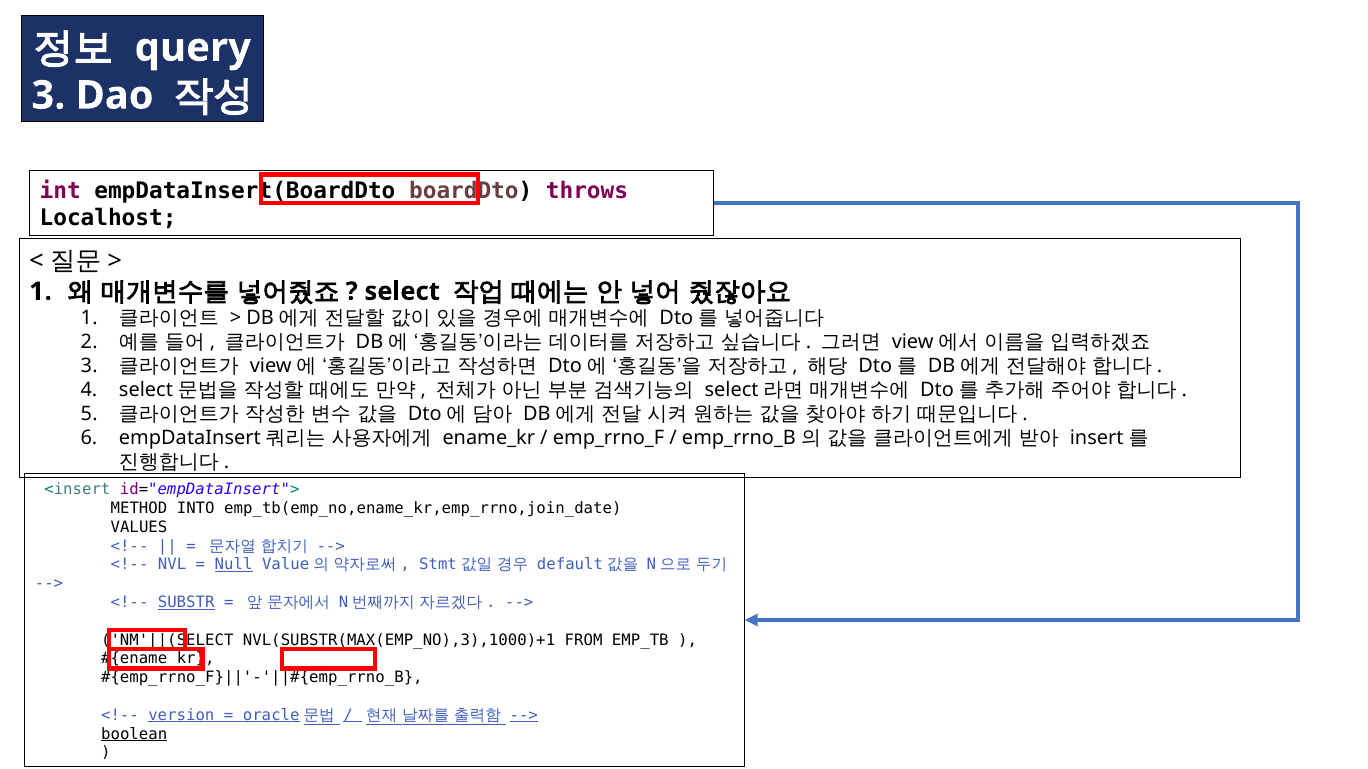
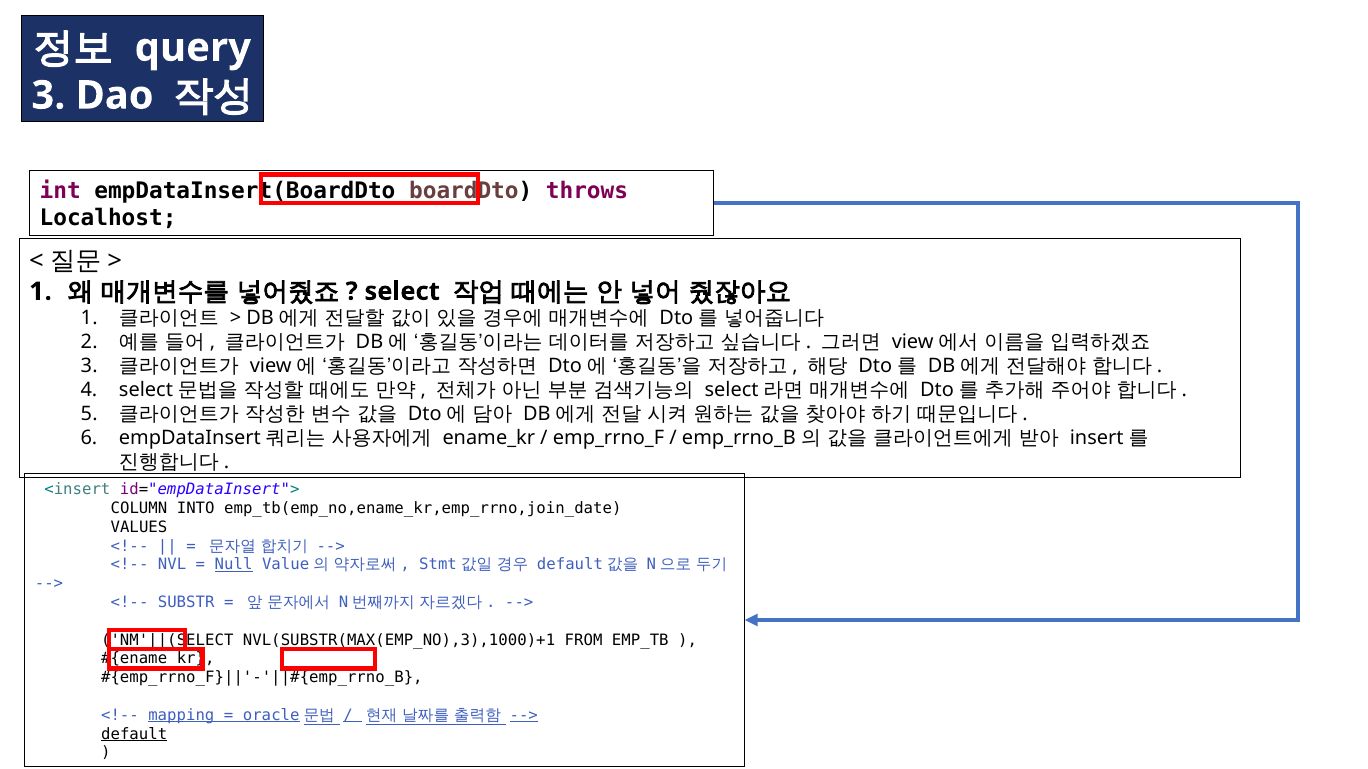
METHOD: METHOD -> COLUMN (139, 509)
SUBSTR underline: present -> none (186, 603)
version: version -> mapping (181, 716)
boolean: boolean -> default (134, 734)
